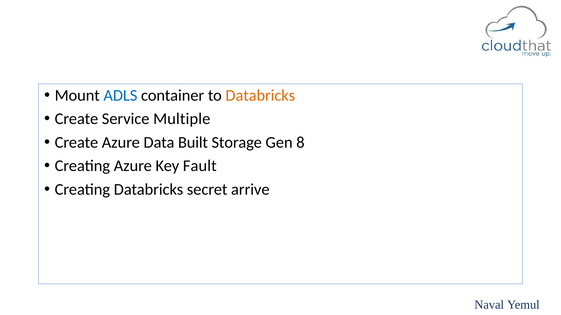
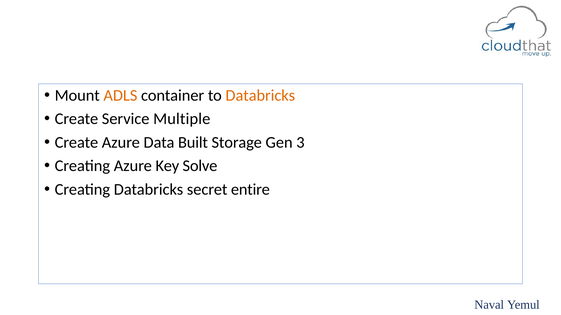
ADLS colour: blue -> orange (120, 96)
8: 8 -> 3 (300, 143)
Fault: Fault -> Solve (200, 166)
arrive: arrive -> entire (250, 190)
